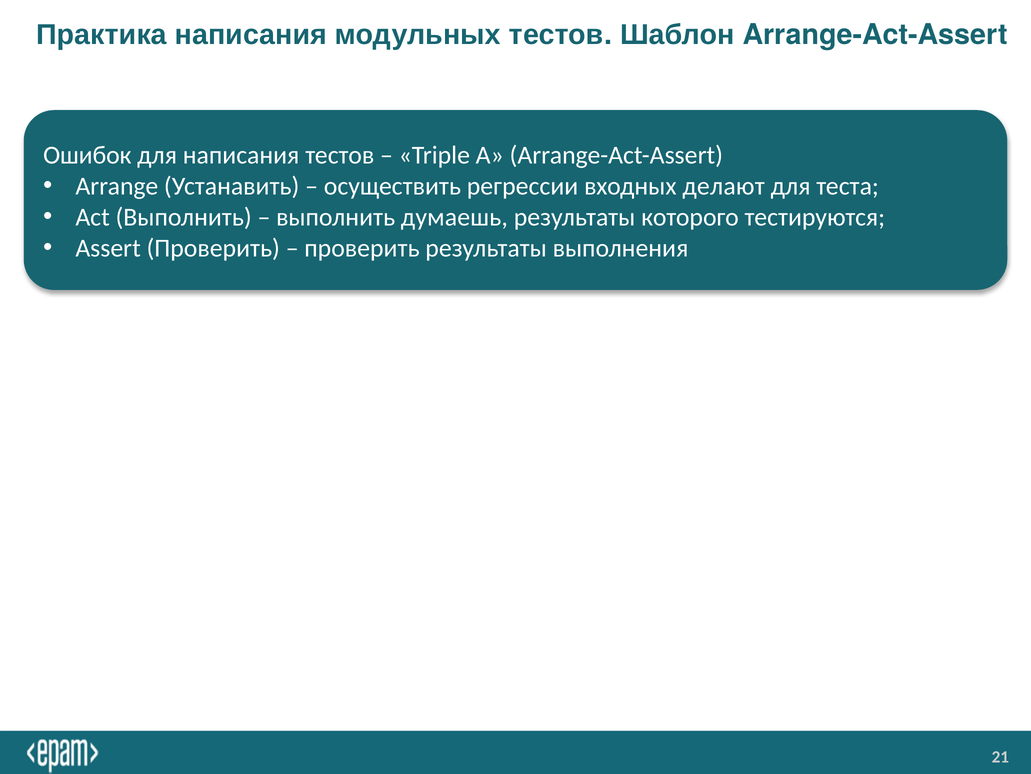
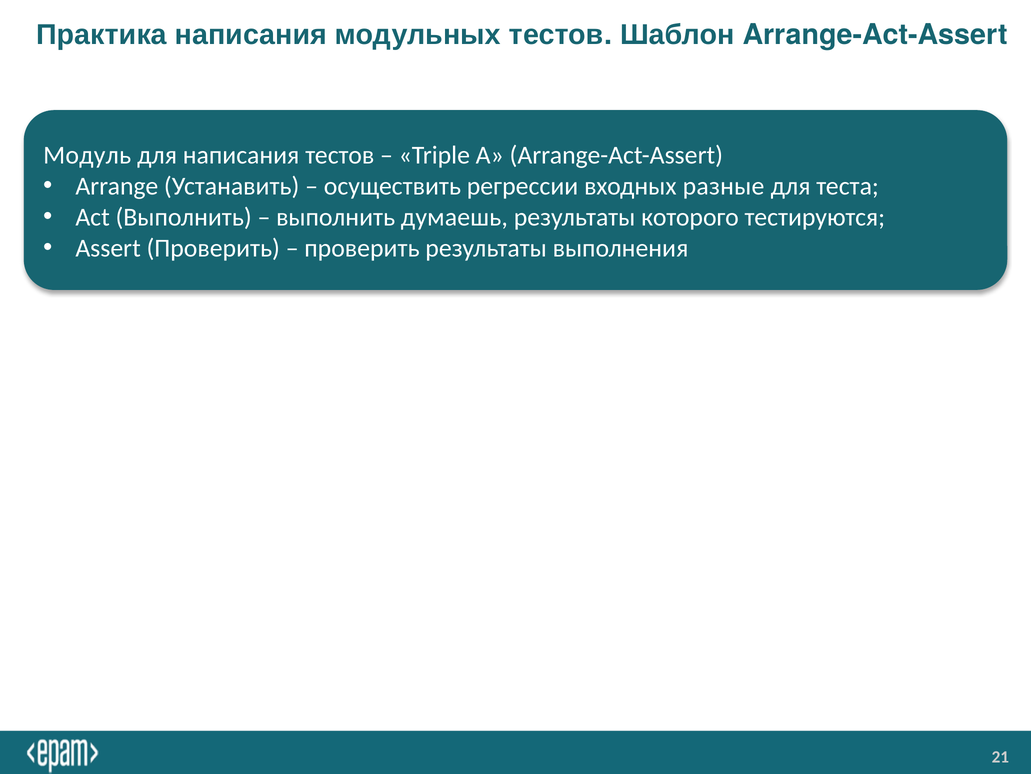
Ошибок: Ошибок -> Модуль (87, 155)
делают: делают -> разные (724, 186)
